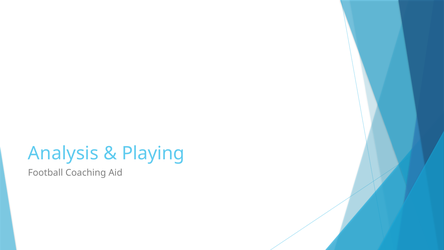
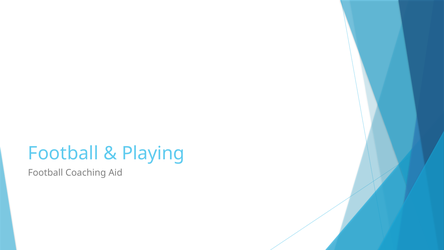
Analysis: Analysis -> Football (63, 153)
